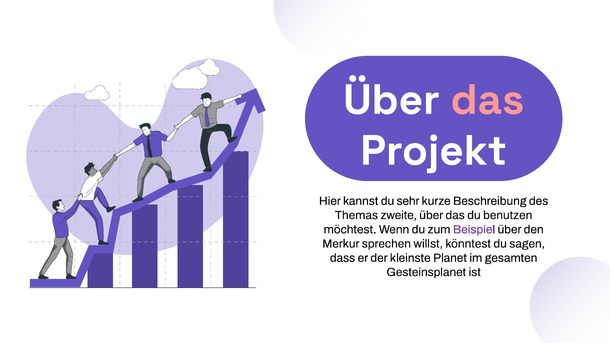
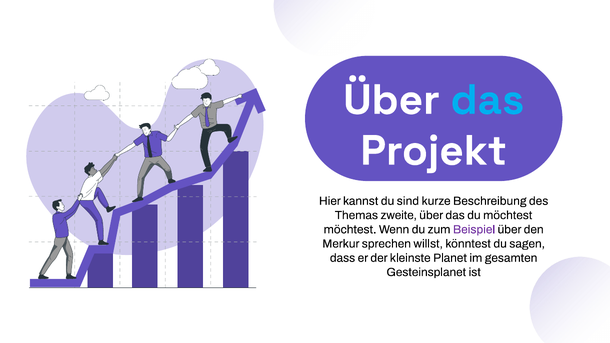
das colour: pink -> light blue (487, 100)
sehr: sehr -> sind (408, 201)
du benutzen: benutzen -> möchtest (508, 215)
